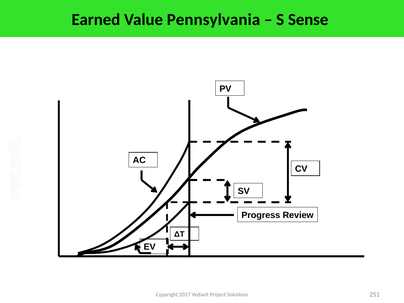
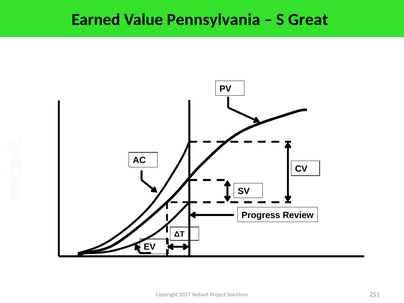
Sense: Sense -> Great (308, 20)
